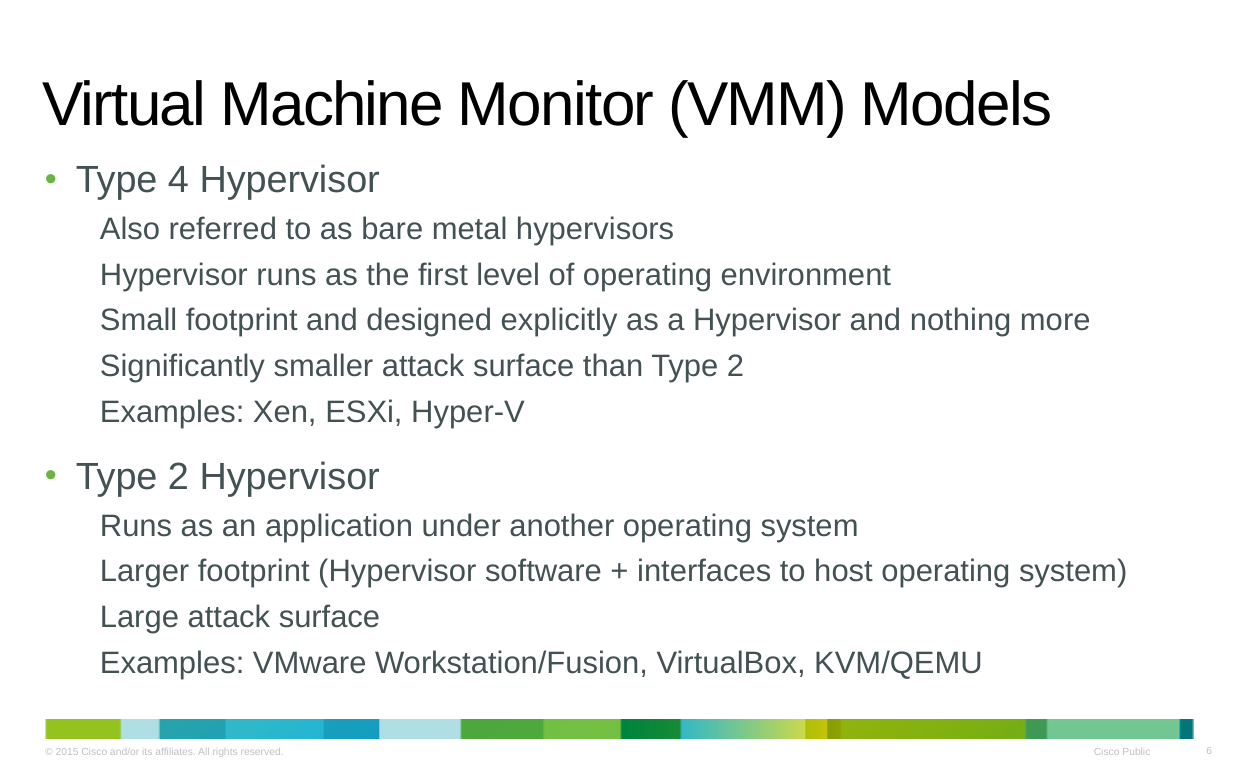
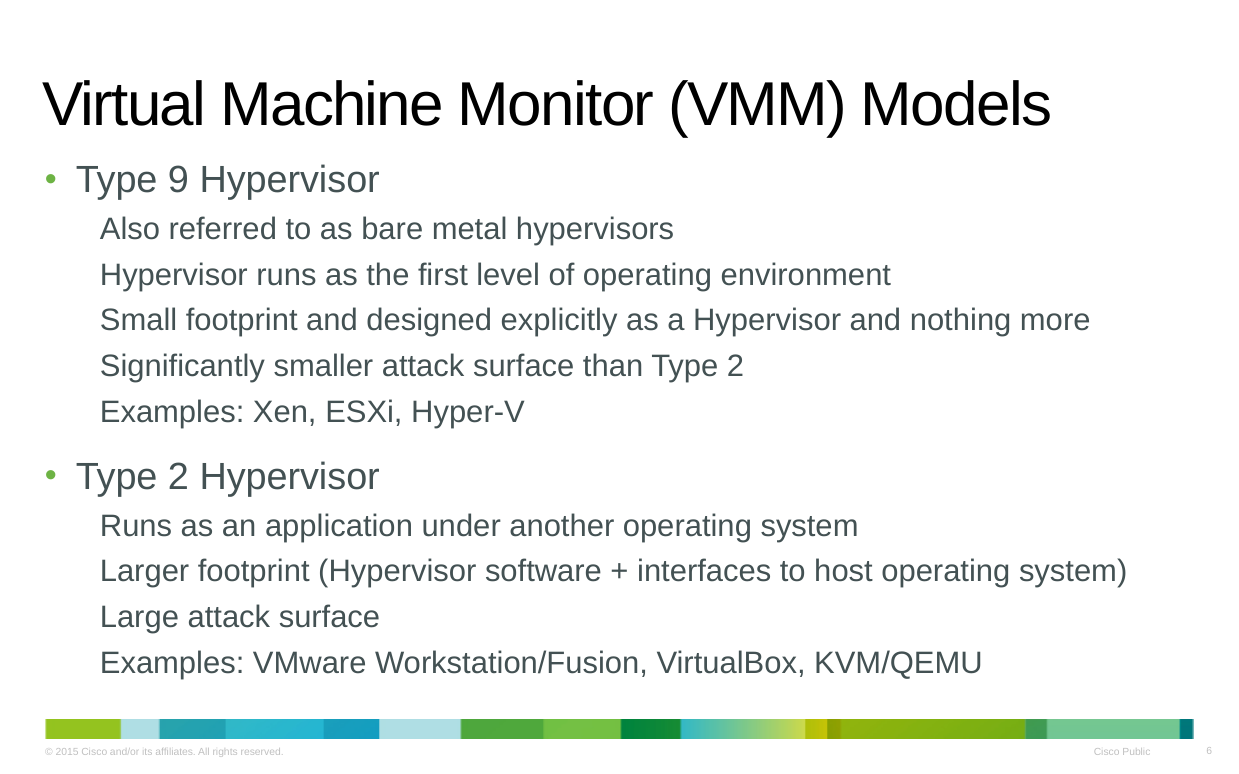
4: 4 -> 9 (179, 180)
